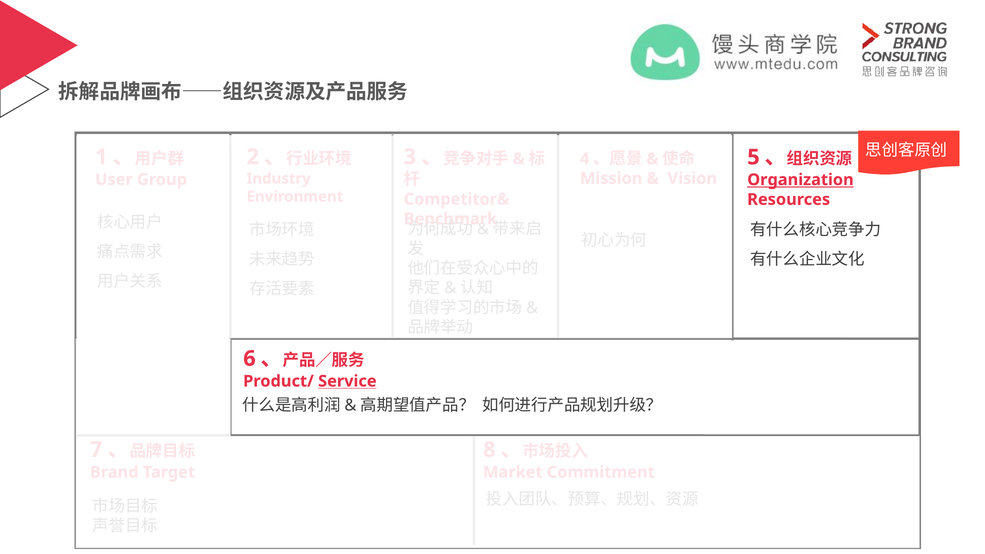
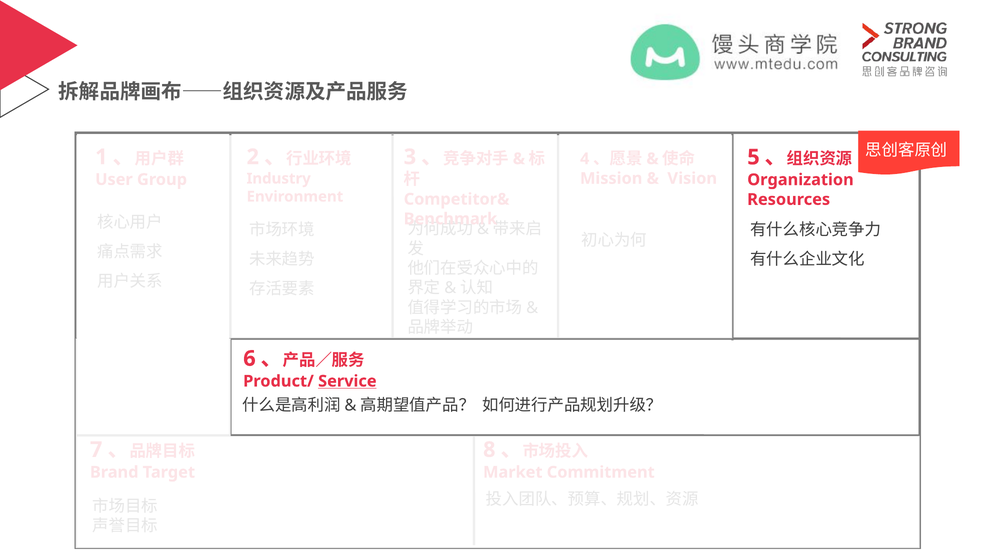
Organization underline: present -> none (800, 180)
